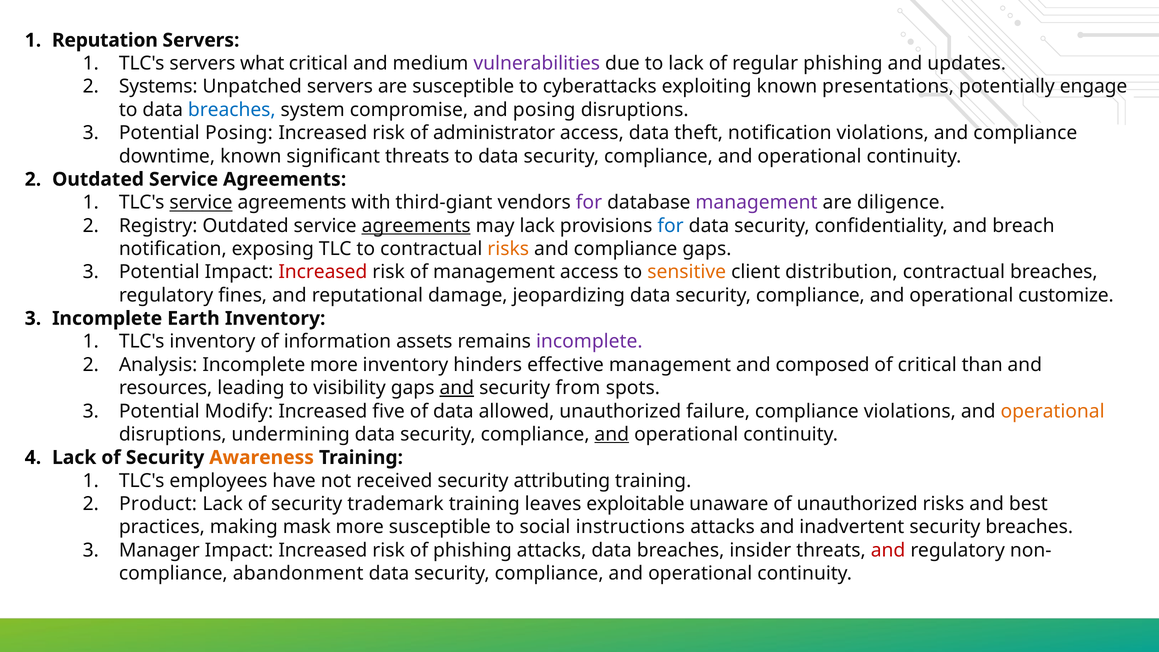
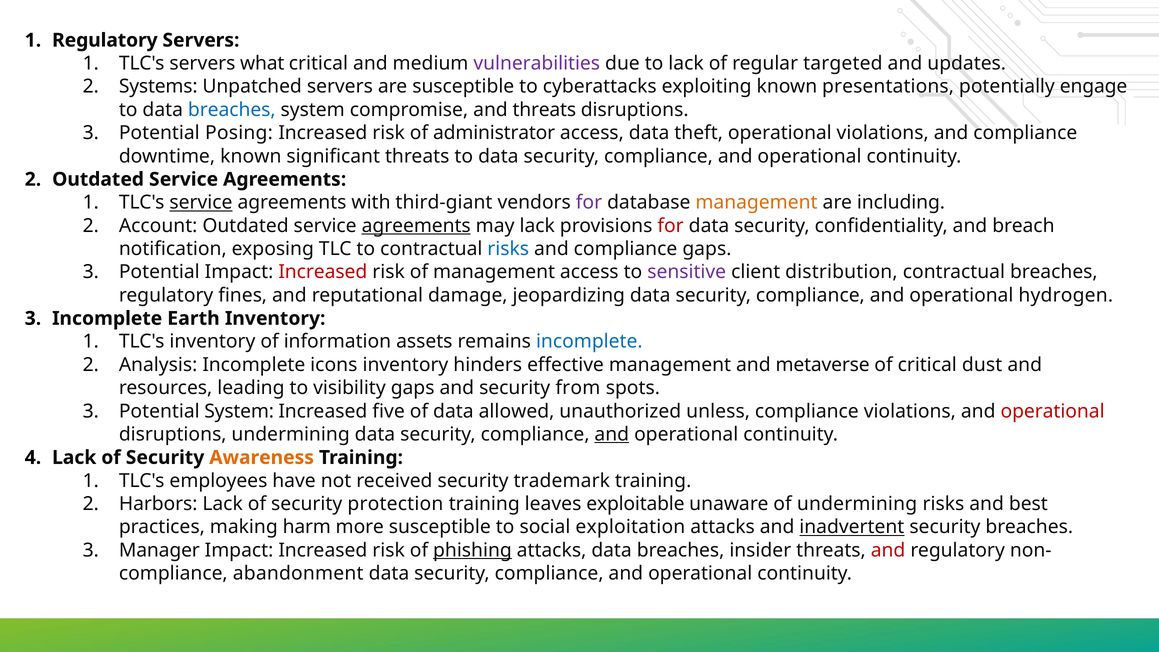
Reputation: Reputation -> Regulatory (105, 40)
regular phishing: phishing -> targeted (843, 63)
and posing: posing -> threats (544, 110)
theft notification: notification -> operational (780, 133)
management colour: purple -> orange (756, 203)
diligence: diligence -> including (901, 203)
Registry: Registry -> Account (158, 226)
for colour: blue -> red (671, 226)
risks colour: orange -> blue (508, 249)
sensitive colour: orange -> purple (687, 272)
customize: customize -> hydrogen (1066, 295)
incomplete colour: purple -> blue (589, 342)
Incomplete more: more -> icons (334, 365)
composed: composed -> metaverse (823, 365)
than: than -> dust (982, 365)
and underline: present -> none (457, 388)
Potential Modify: Modify -> System (239, 411)
failure: failure -> unless (718, 411)
operational colour: orange -> red (1053, 411)
attributing: attributing -> trademark (562, 481)
Product: Product -> Harbors (158, 504)
trademark: trademark -> protection (395, 504)
of unauthorized: unauthorized -> undermining (857, 504)
mask: mask -> harm (307, 527)
instructions: instructions -> exploitation (630, 527)
inadvertent underline: none -> present (852, 527)
phishing underline: none -> present (472, 550)
